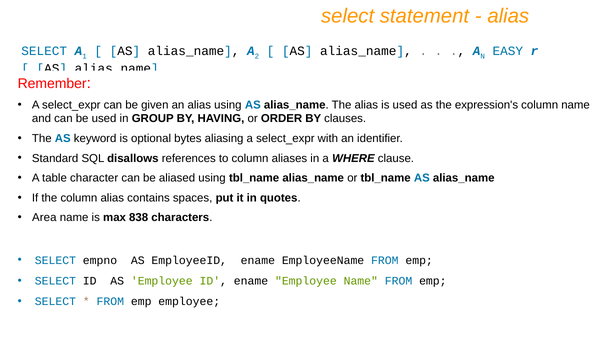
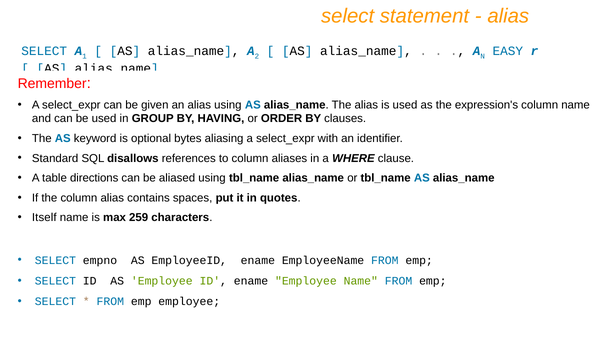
character: character -> directions (94, 178)
Area: Area -> Itself (44, 218)
838: 838 -> 259 (139, 218)
